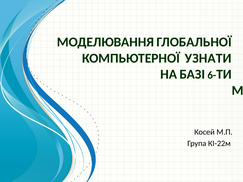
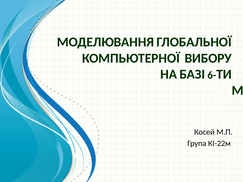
УЗНАТИ: УЗНАТИ -> ВИБОРУ (208, 58)
